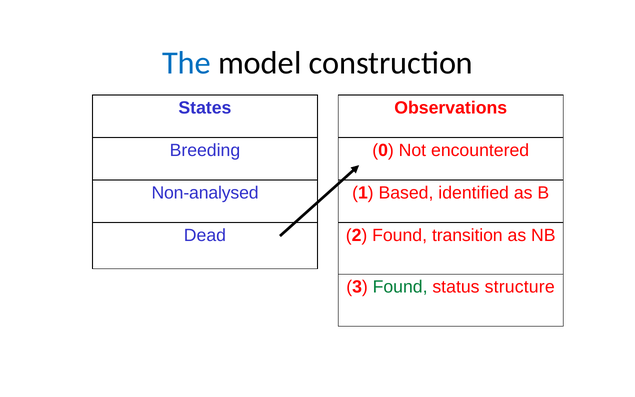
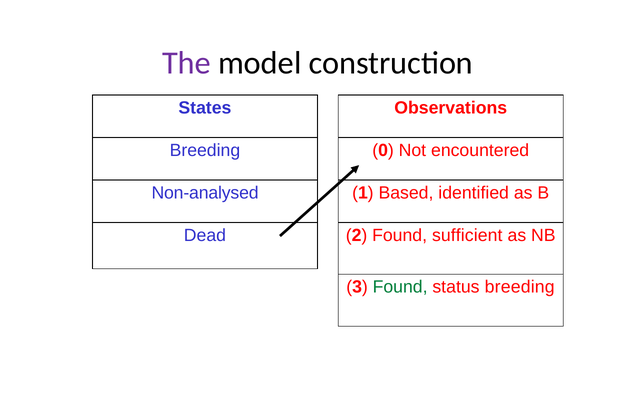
The colour: blue -> purple (186, 63)
transition: transition -> sufficient (467, 235)
status structure: structure -> breeding (520, 287)
